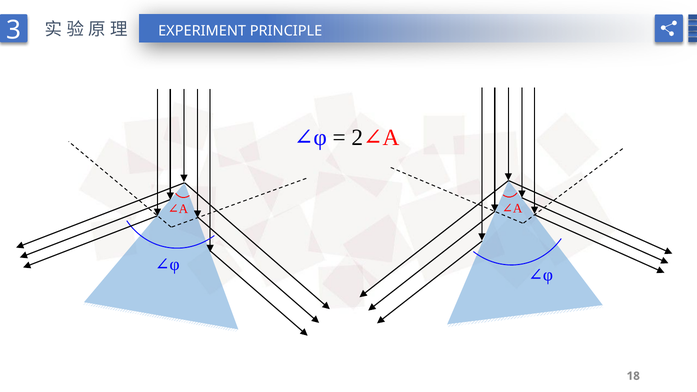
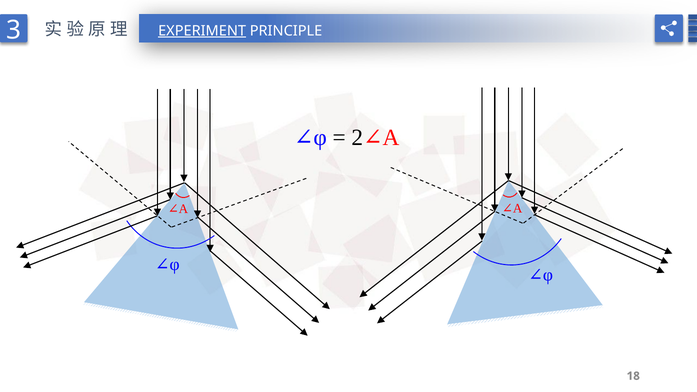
EXPERIMENT underline: none -> present (202, 31)
